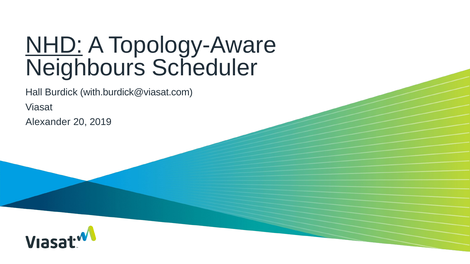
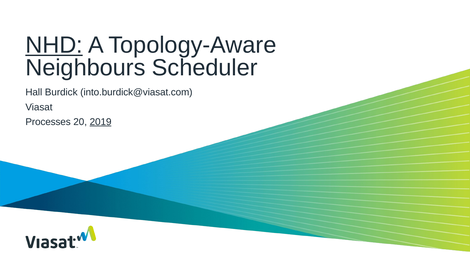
with.burdick@viasat.com: with.burdick@viasat.com -> into.burdick@viasat.com (136, 93)
Alexander: Alexander -> Processes (48, 122)
2019 underline: none -> present (101, 122)
